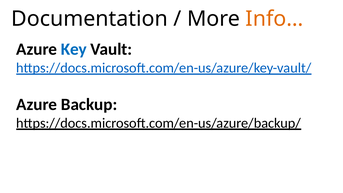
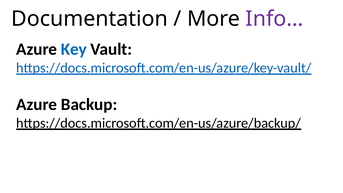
Info… colour: orange -> purple (274, 19)
